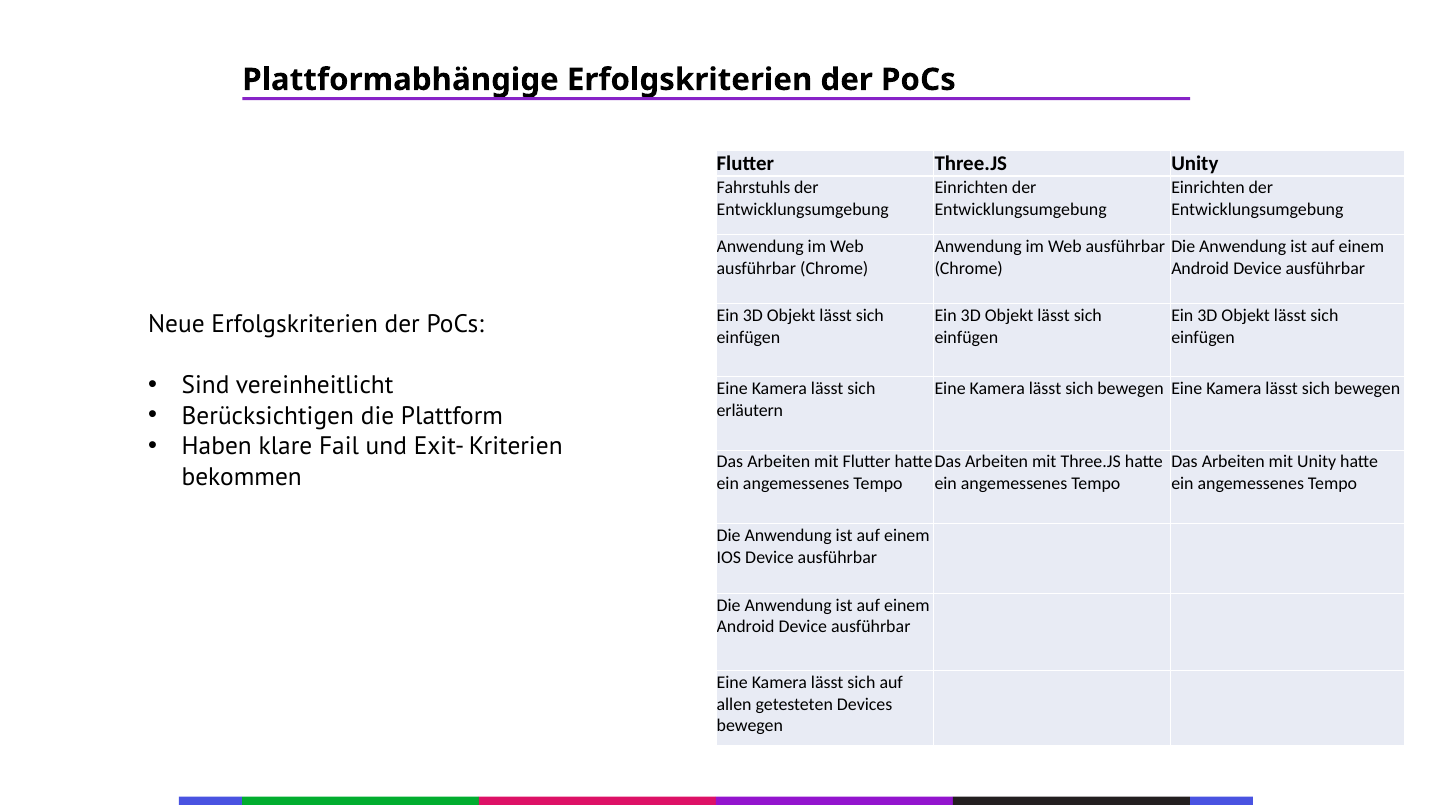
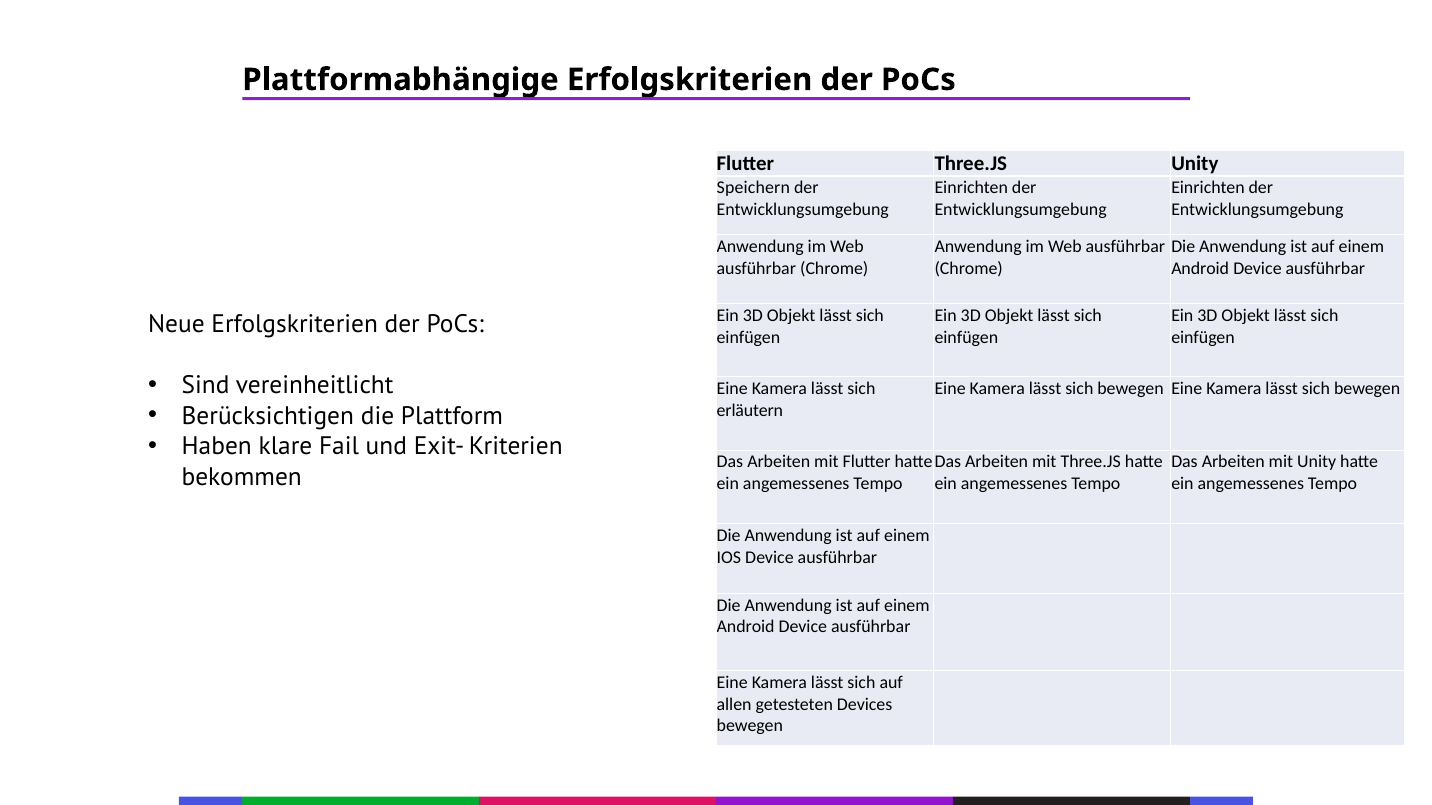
Fahrstuhls: Fahrstuhls -> Speichern (753, 188)
